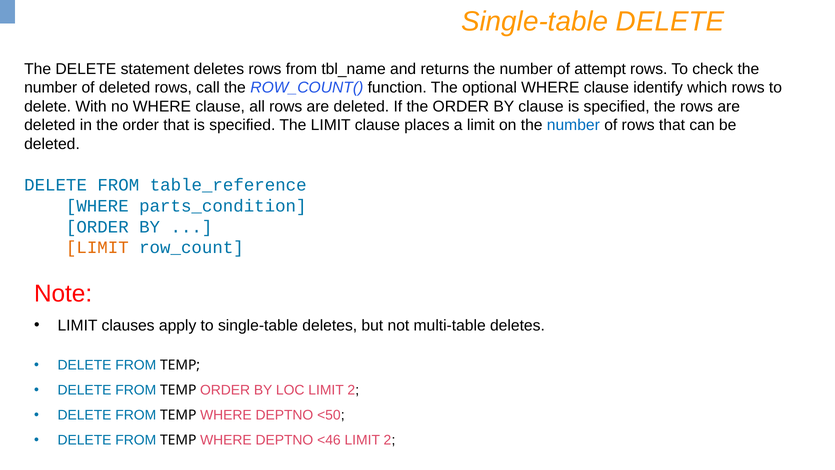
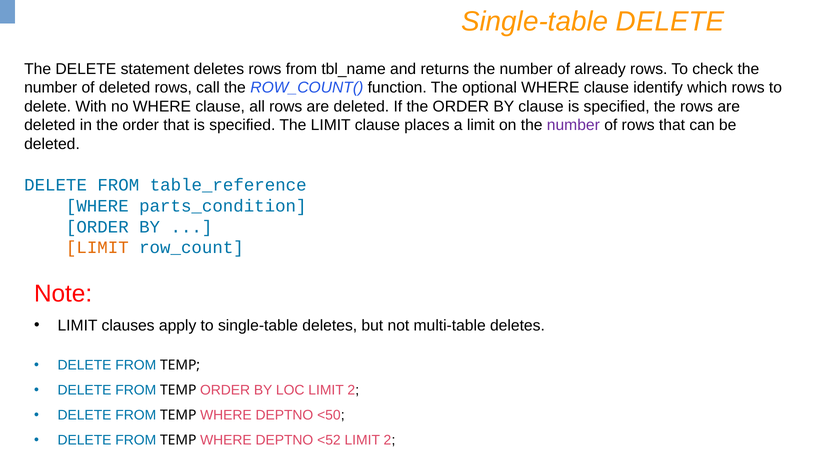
attempt: attempt -> already (600, 69)
number colour: blue -> purple (573, 125)
<46: <46 -> <52 (329, 440)
